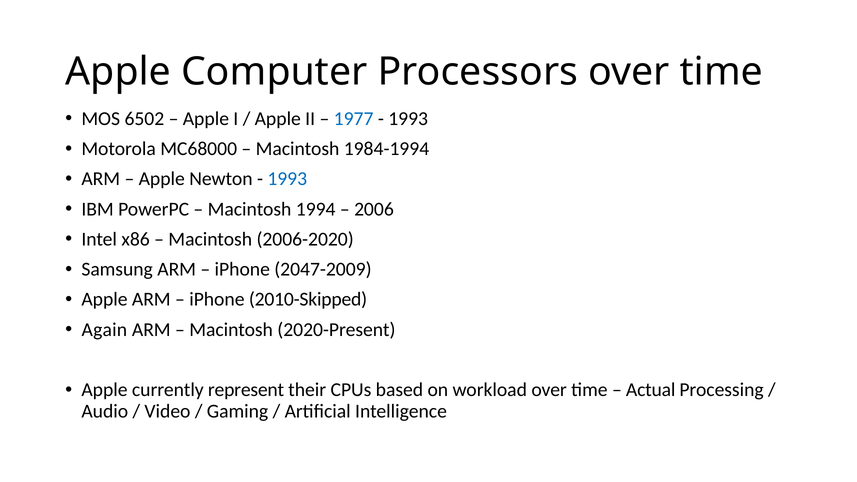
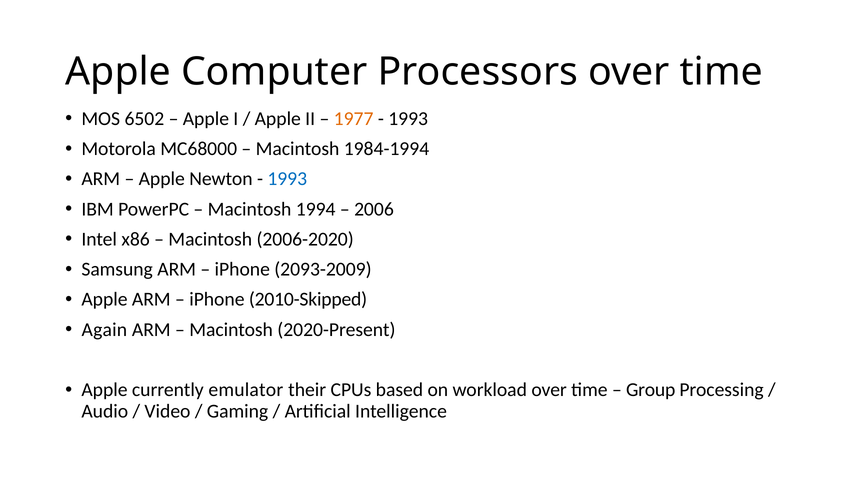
1977 colour: blue -> orange (354, 119)
2047-2009: 2047-2009 -> 2093-2009 (323, 269)
represent: represent -> emulator (246, 390)
Actual: Actual -> Group (651, 390)
